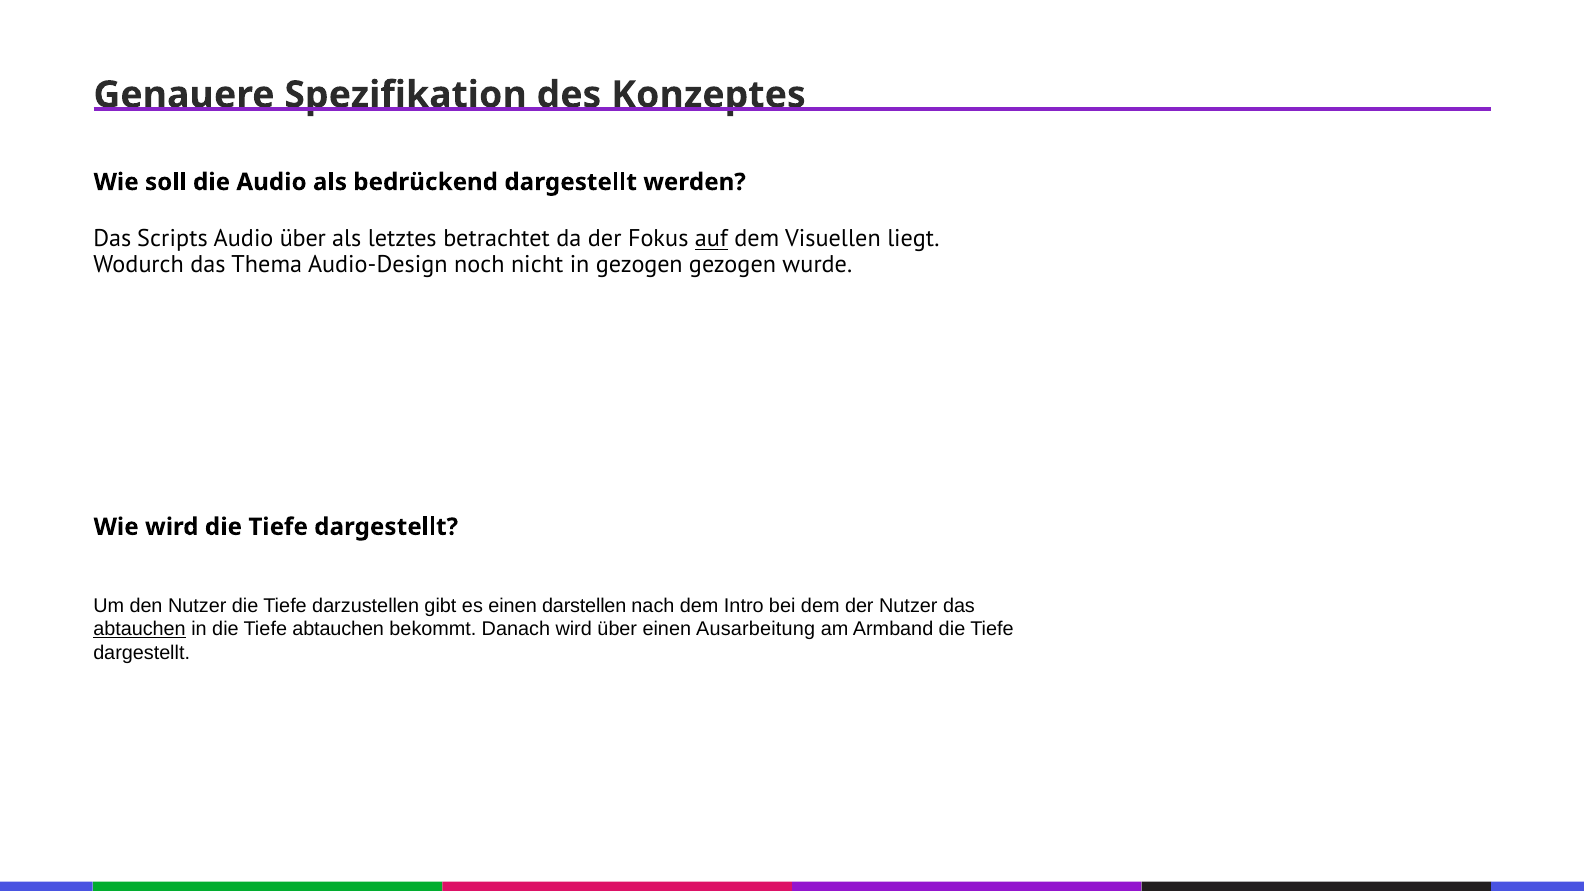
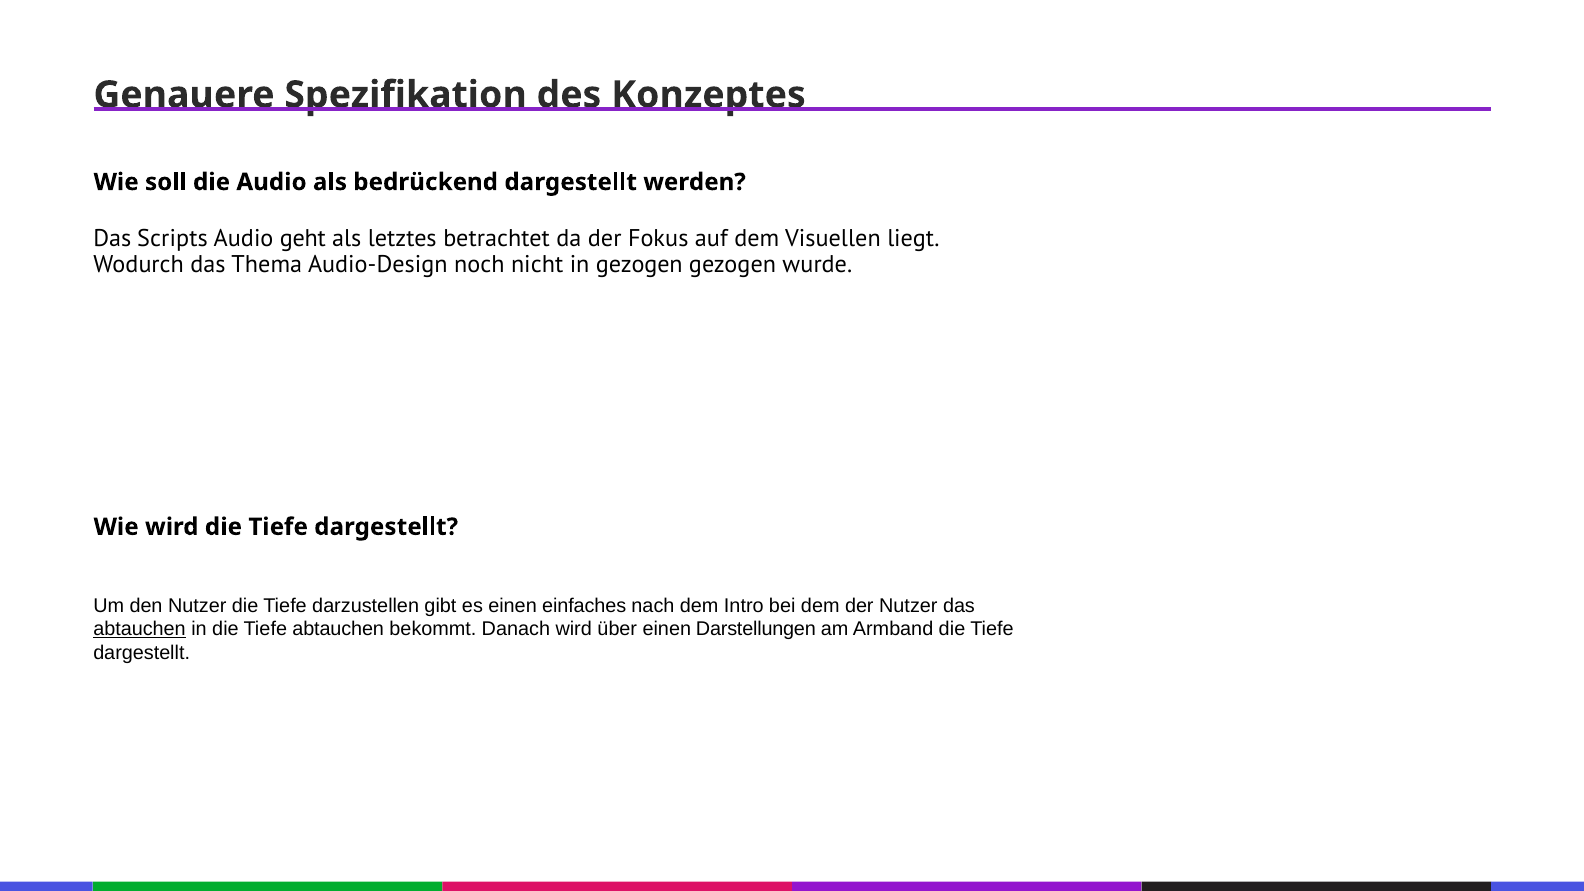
Audio über: über -> geht (303, 239)
auf underline: present -> none (711, 239)
darstellen: darstellen -> einfaches (584, 605)
Ausarbeitung: Ausarbeitung -> Darstellungen (756, 629)
